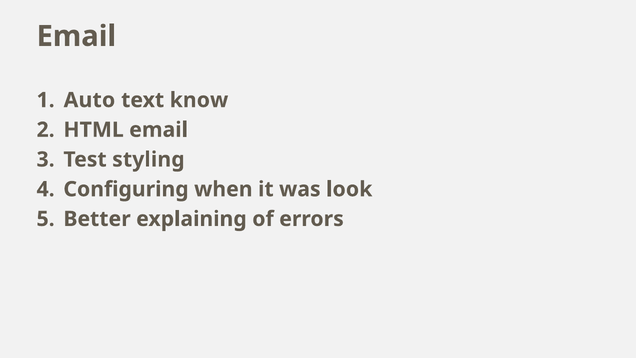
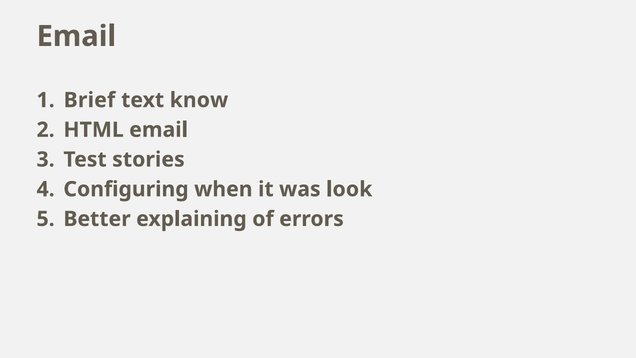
Auto: Auto -> Brief (89, 100)
styling: styling -> stories (148, 159)
